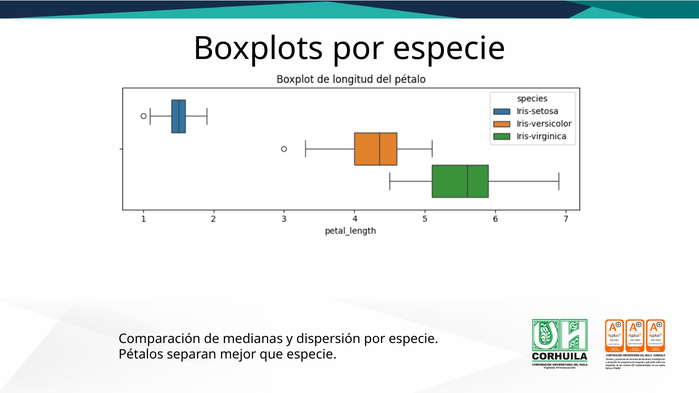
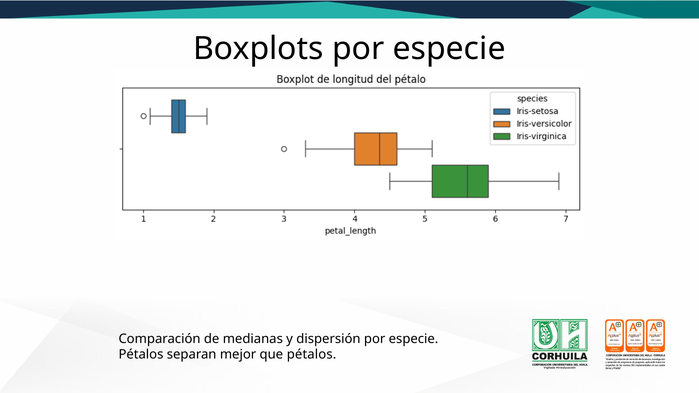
que especie: especie -> pétalos (312, 355)
